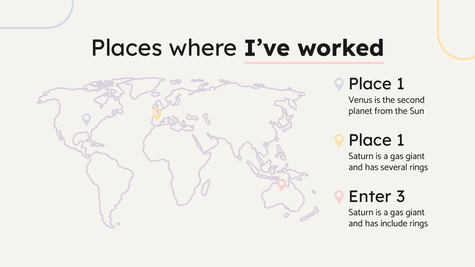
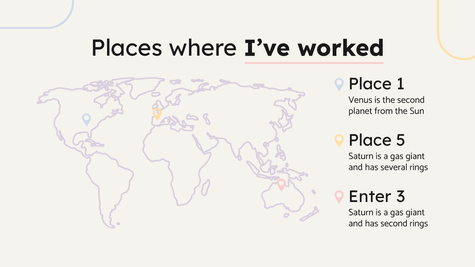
1: 1 -> 5 (401, 141)
has include: include -> second (394, 223)
